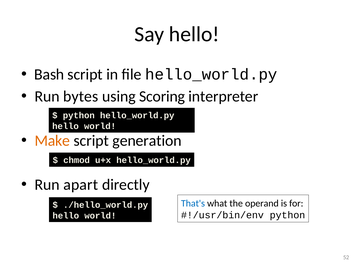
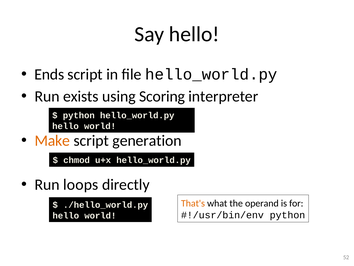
Bash: Bash -> Ends (49, 74)
bytes: bytes -> exists (81, 96)
apart: apart -> loops (81, 184)
That's colour: blue -> orange (193, 203)
